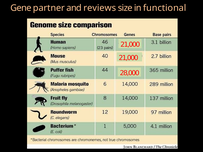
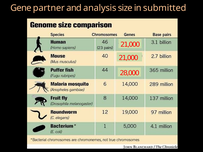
reviews: reviews -> analysis (100, 8)
functional: functional -> submitted (165, 8)
